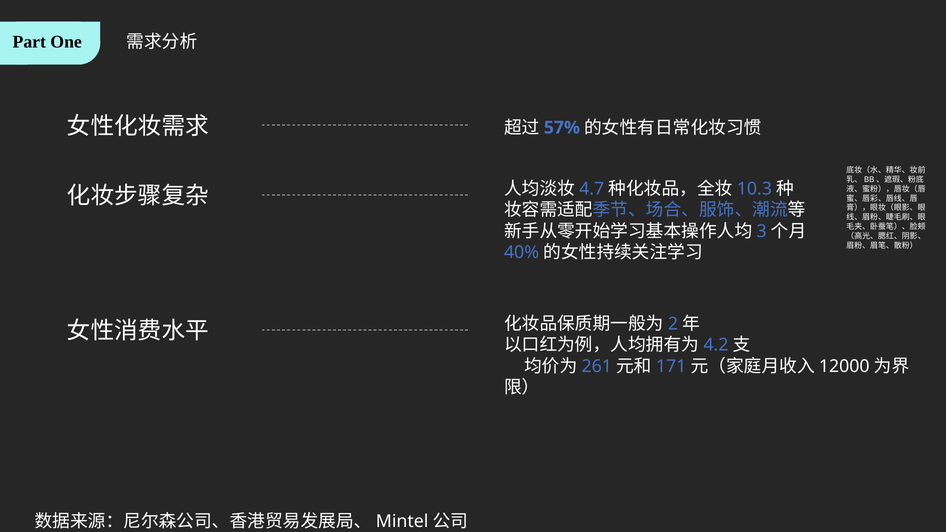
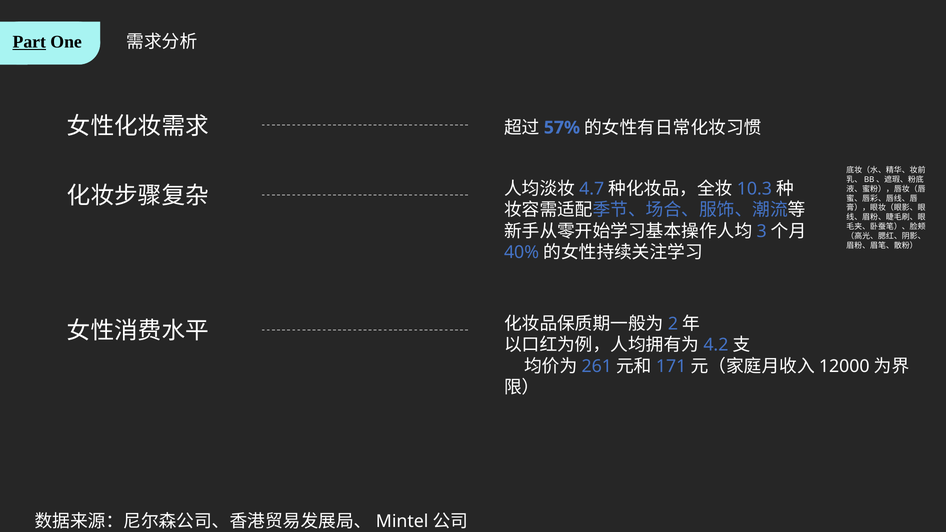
Part underline: none -> present (29, 42)
